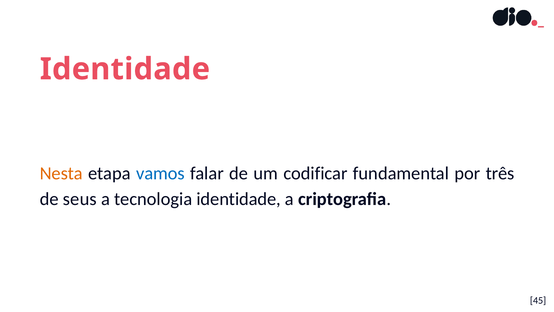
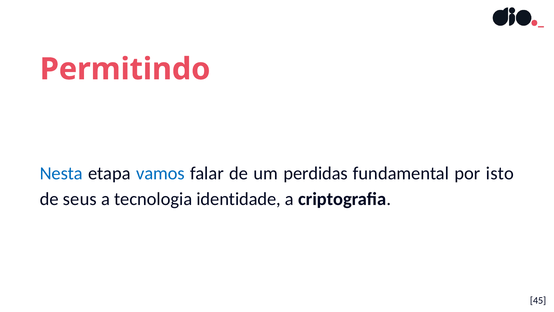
Identidade: Identidade -> Permitindo (125, 69)
Nesta colour: orange -> blue (61, 173)
codificar: codificar -> perdidas (316, 173)
três: três -> isto (500, 173)
